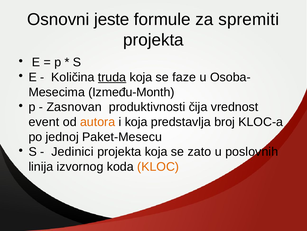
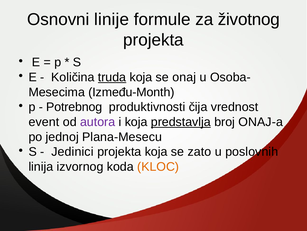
jeste: jeste -> linije (112, 19)
spremiti: spremiti -> životnog (249, 19)
faze: faze -> onaj (184, 77)
Zasnovan: Zasnovan -> Potrebnog (74, 107)
autora colour: orange -> purple (98, 122)
predstavlja underline: none -> present (181, 122)
KLOC-a: KLOC-a -> ONAJ-a (261, 122)
Paket-Mesecu: Paket-Mesecu -> Plana-Mesecu (122, 136)
